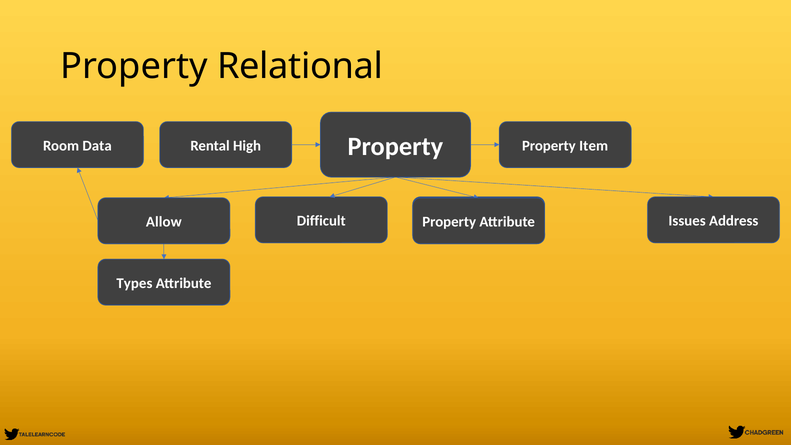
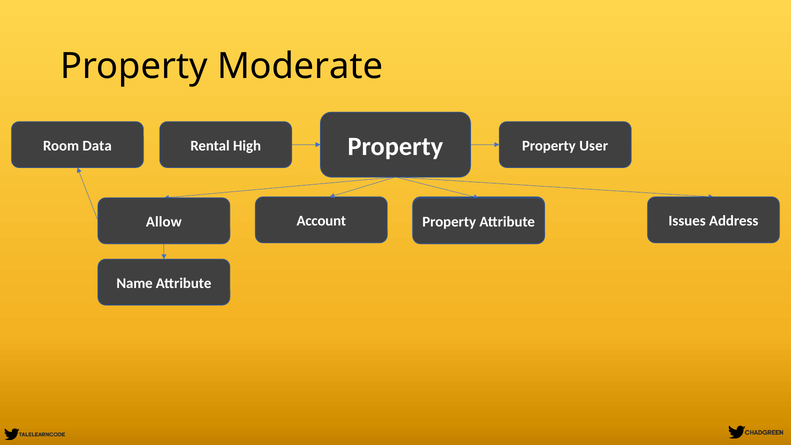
Relational: Relational -> Moderate (300, 66)
Item: Item -> User (594, 146)
Difficult: Difficult -> Account (321, 221)
Types: Types -> Name (135, 283)
